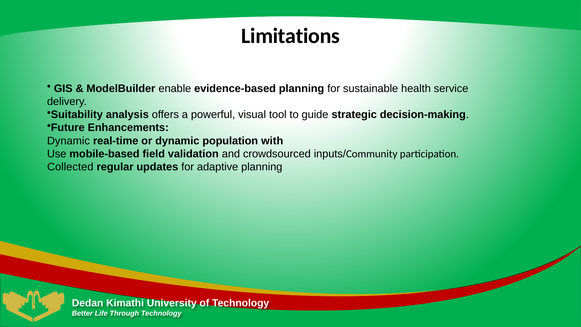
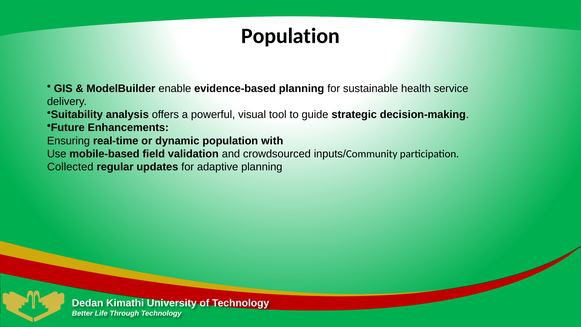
Limitations: Limitations -> Population (290, 36)
Dynamic: Dynamic -> Ensuring (68, 141)
